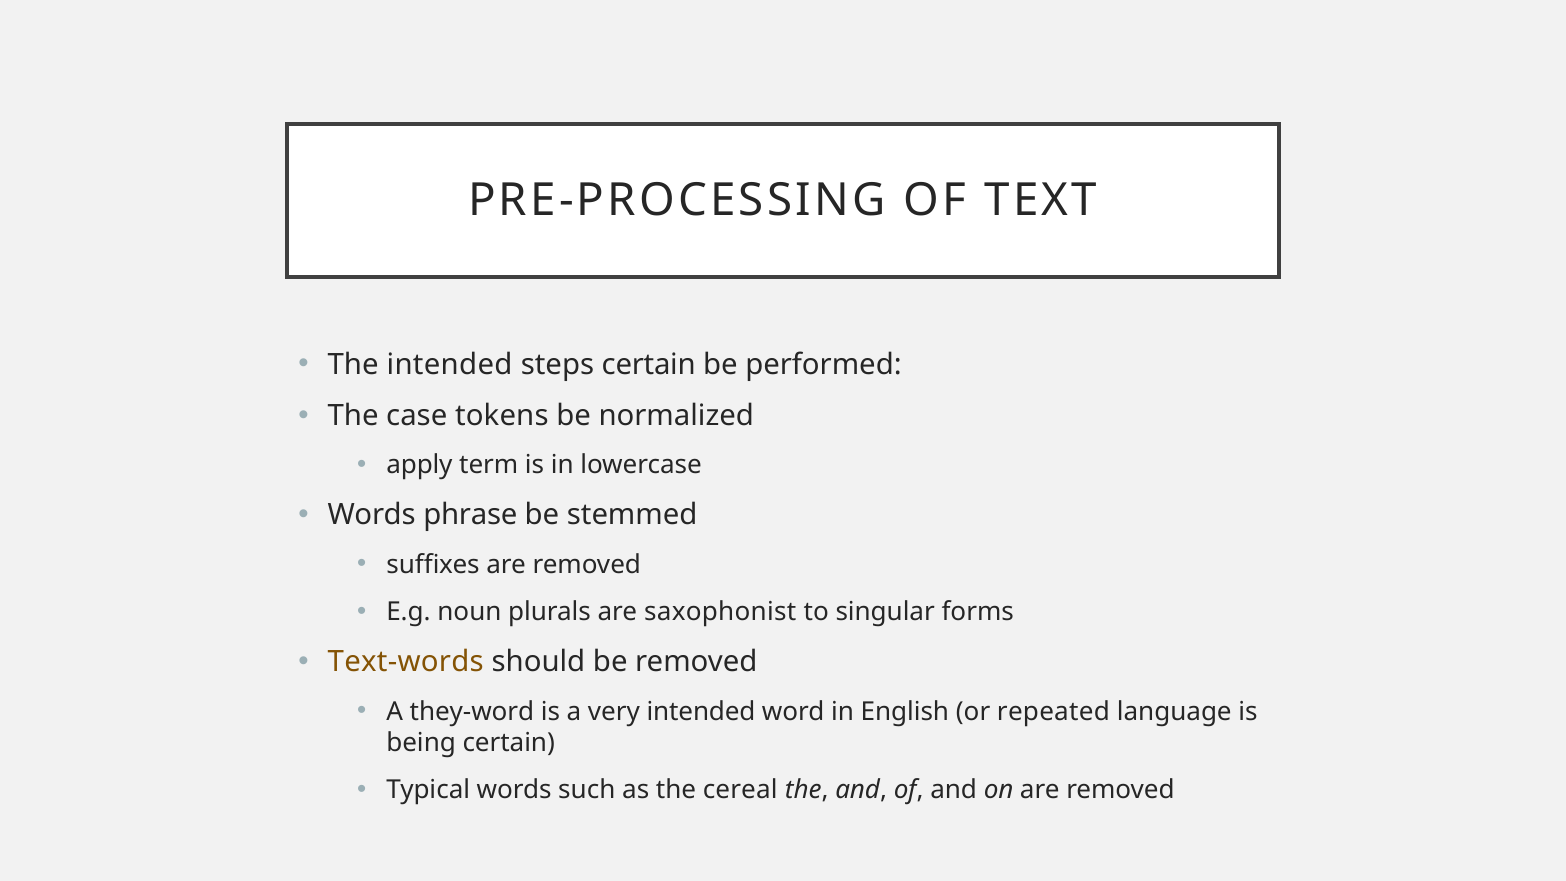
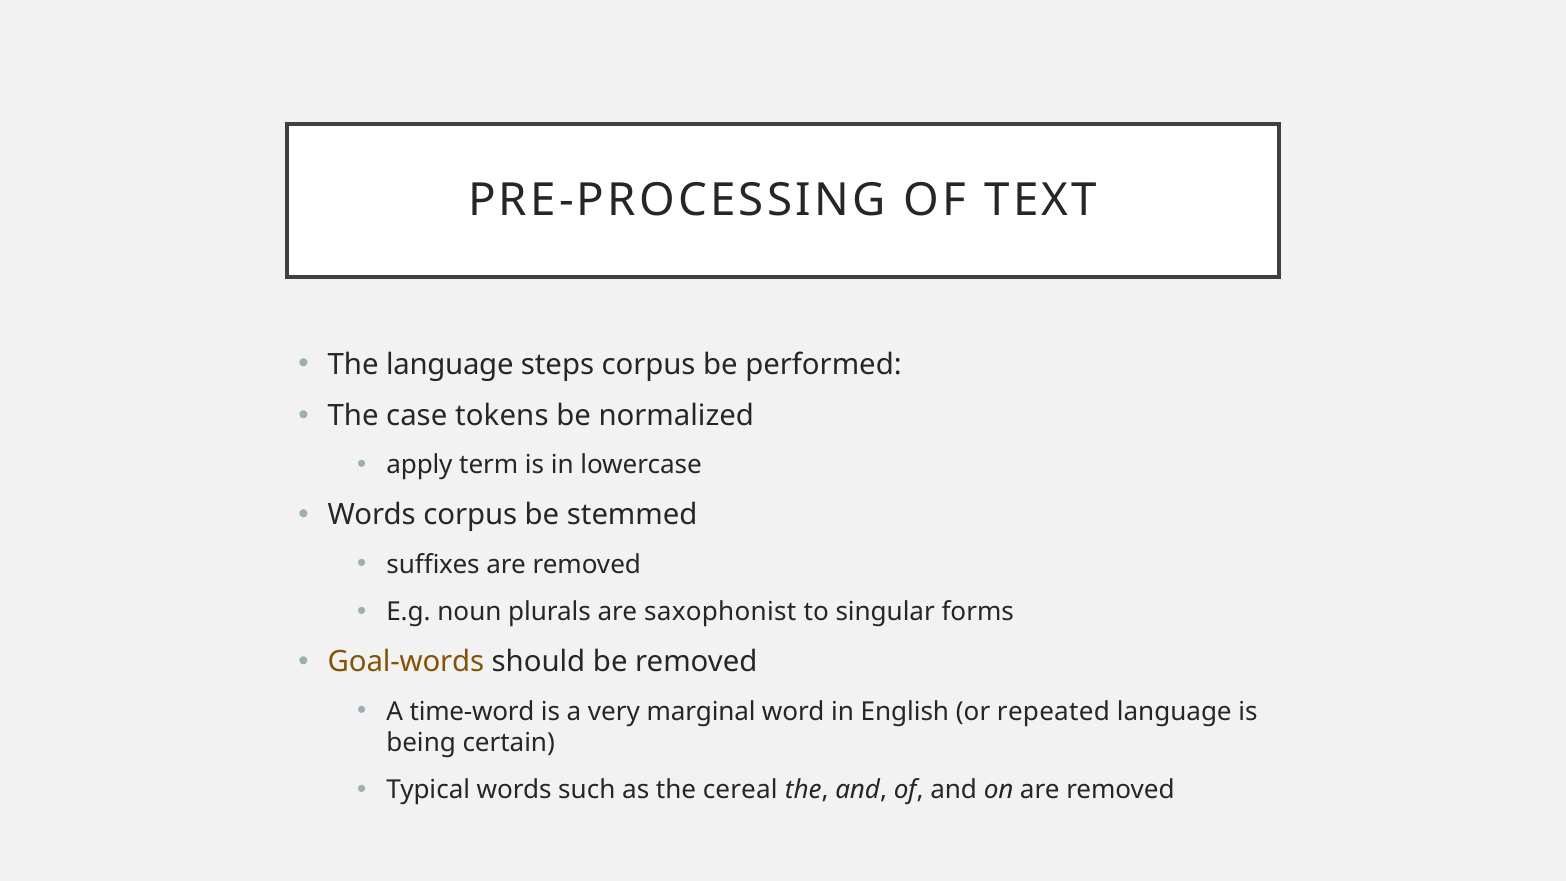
The intended: intended -> language (450, 364)
steps certain: certain -> corpus (649, 364)
Words phrase: phrase -> corpus (470, 515)
Text-words: Text-words -> Goal-words (406, 662)
they-word: they-word -> time-word (472, 711)
very intended: intended -> marginal (701, 711)
